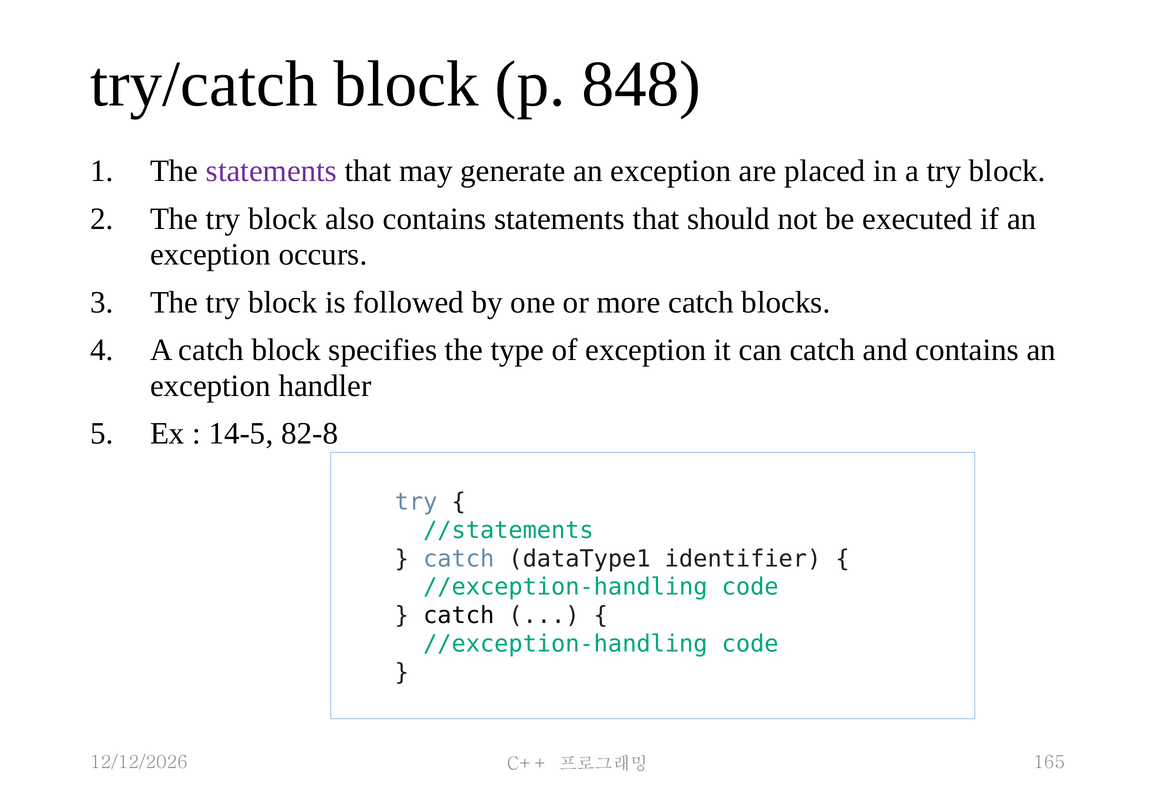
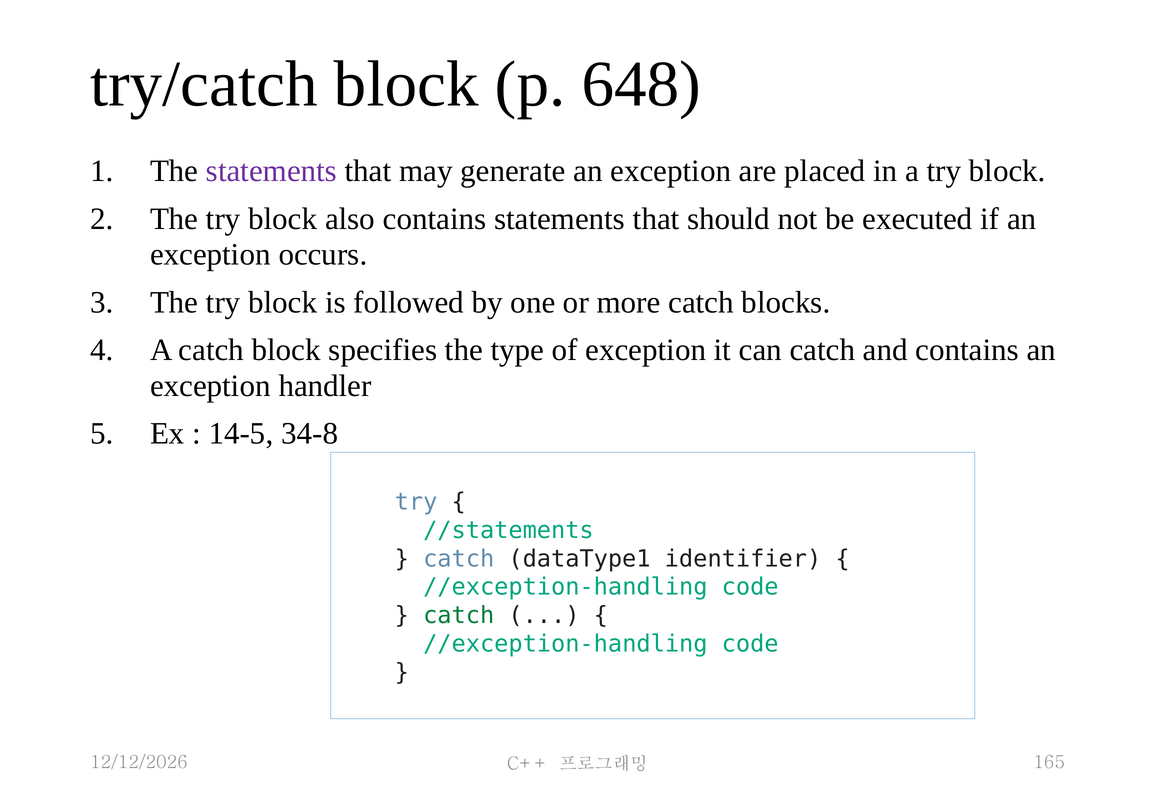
848: 848 -> 648 (641, 84)
82-8: 82-8 -> 34-8 (310, 433)
catch colour: black -> green (459, 615)
